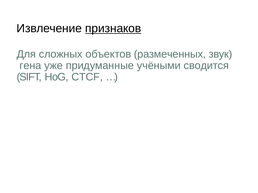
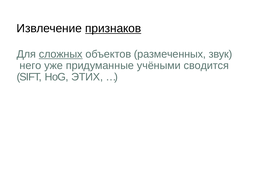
сложных underline: none -> present (61, 54)
гена: гена -> него (30, 66)
CTCF: CTCF -> ЭТИХ (87, 77)
